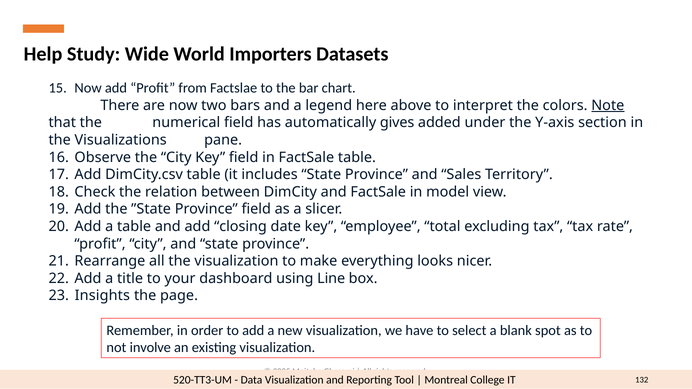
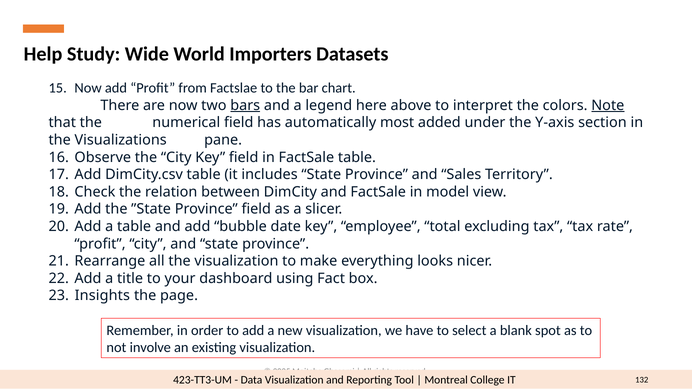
bars underline: none -> present (245, 105)
gives: gives -> most (397, 123)
closing: closing -> bubble (240, 227)
Line: Line -> Fact (331, 279)
520-TT3-UM: 520-TT3-UM -> 423-TT3-UM (203, 380)
